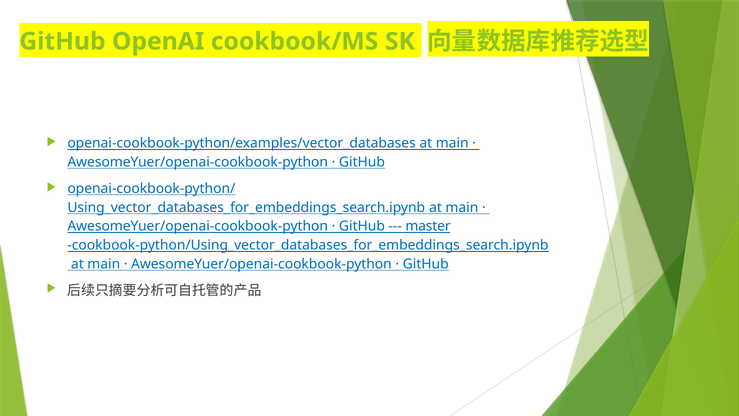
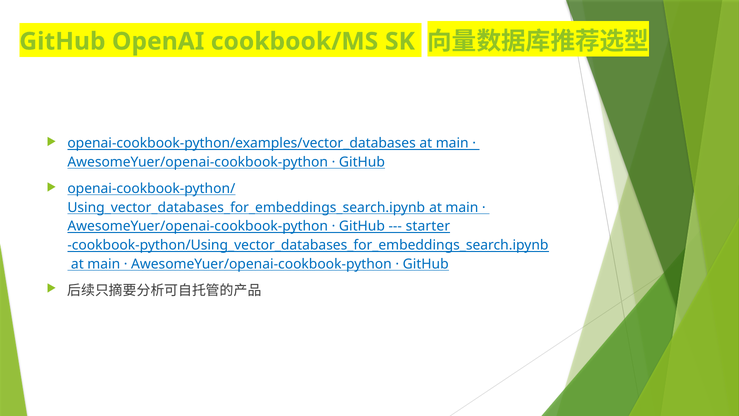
master: master -> starter (428, 226)
